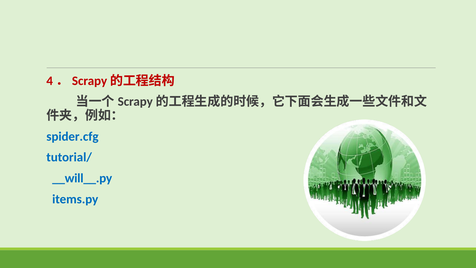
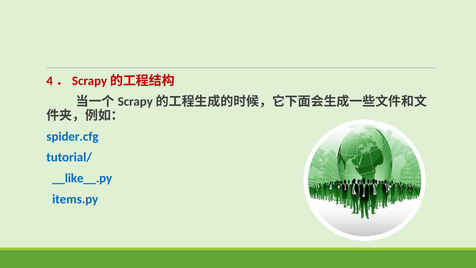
__will__.py: __will__.py -> __like__.py (82, 178)
